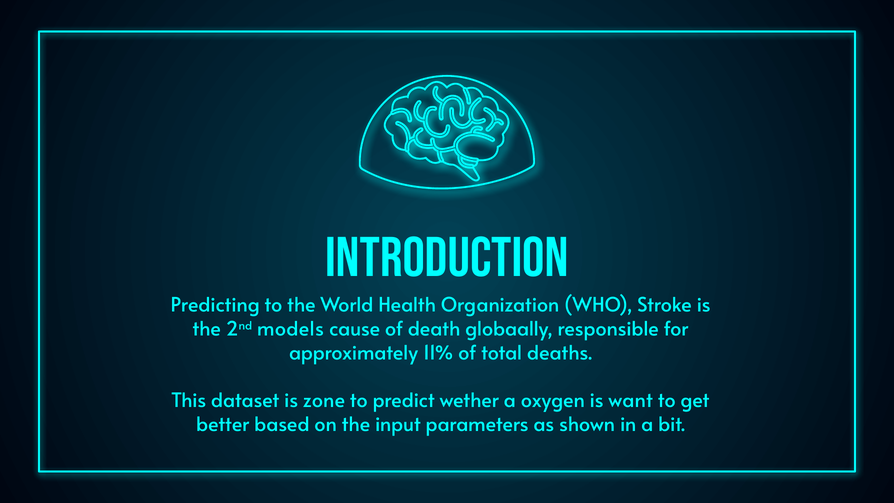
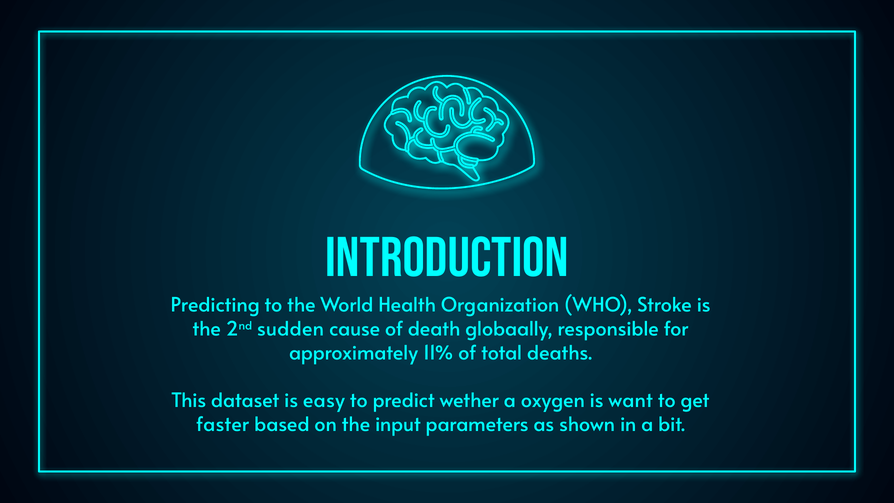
models: models -> sudden (290, 329)
zone: zone -> easy (324, 401)
better: better -> faster (223, 425)
